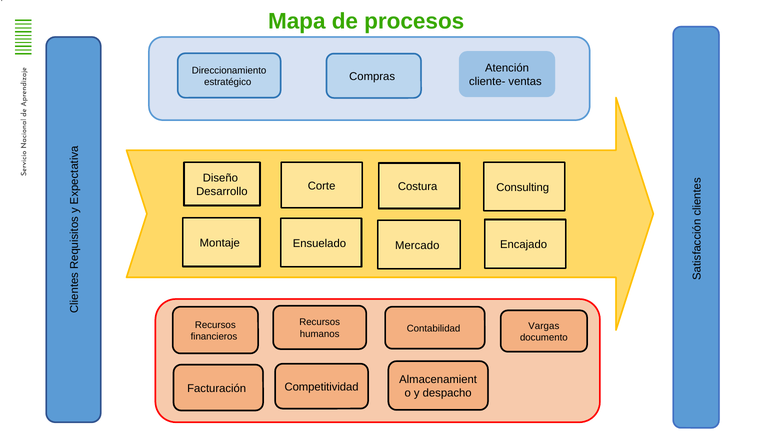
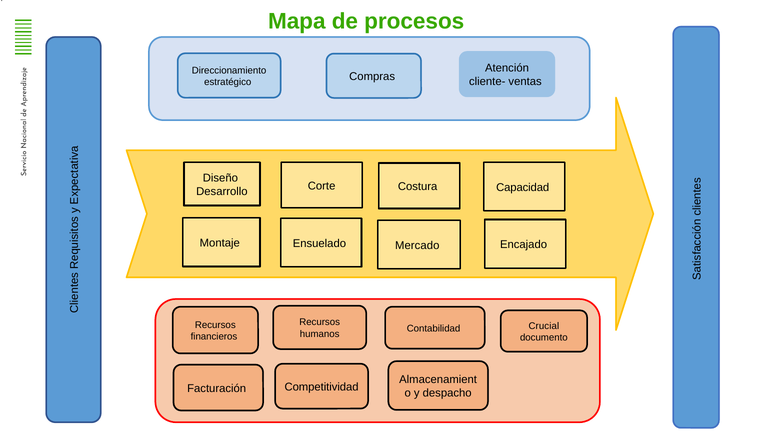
Consulting: Consulting -> Capacidad (523, 187)
Vargas: Vargas -> Crucial (544, 326)
